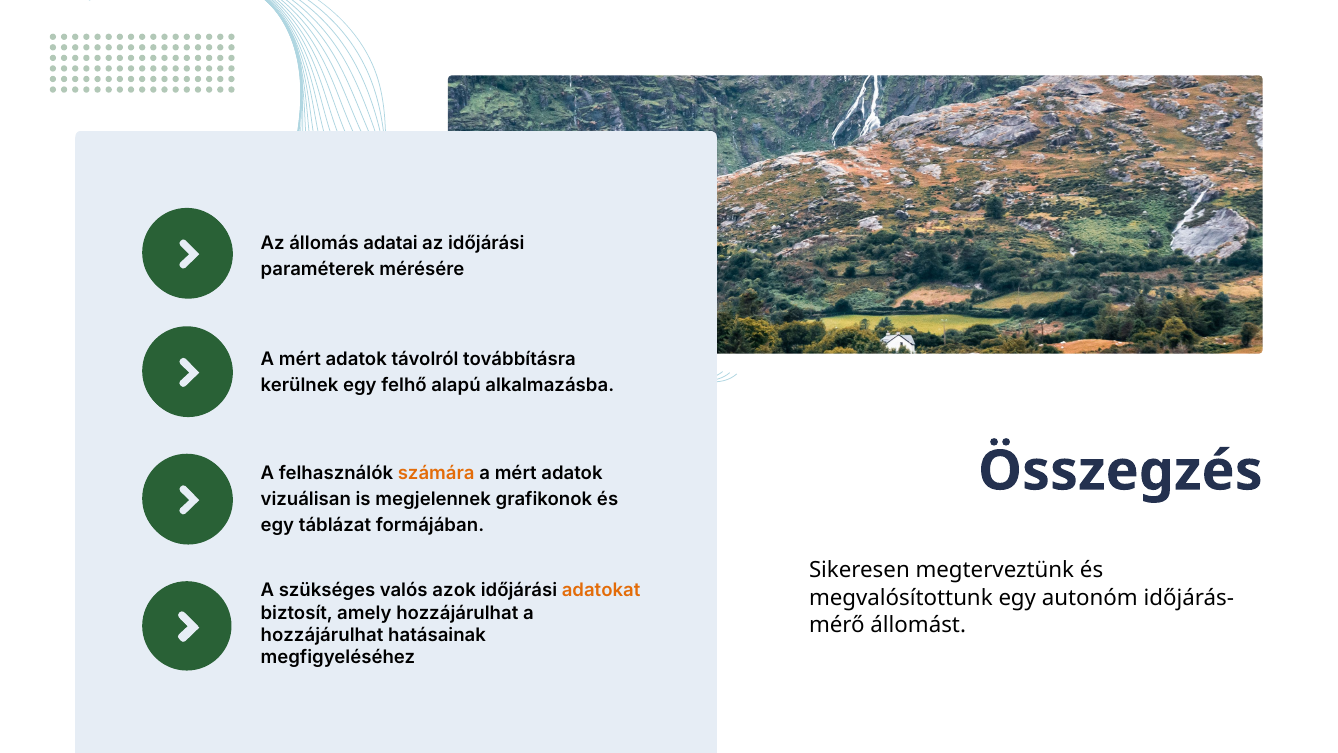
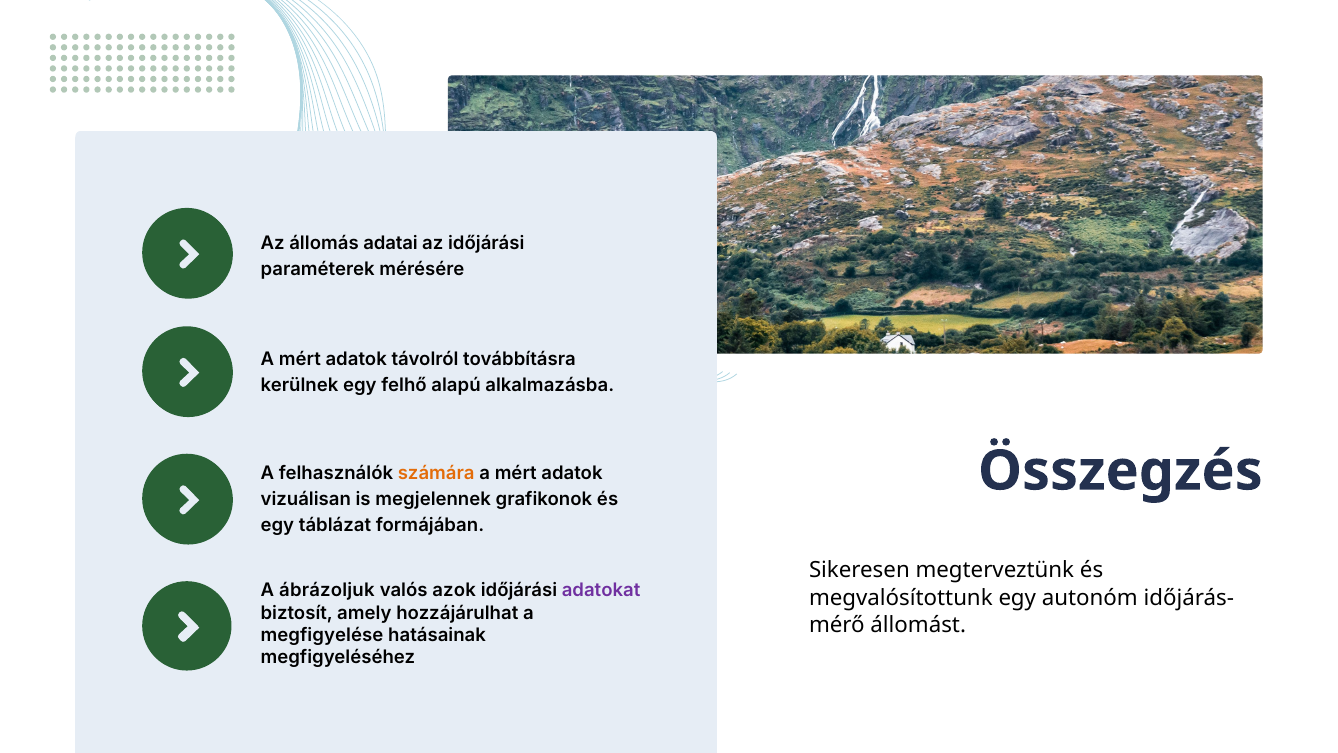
szükséges: szükséges -> ábrázoljuk (327, 590)
adatokat colour: orange -> purple (601, 590)
hozzájárulhat: hozzájárulhat -> megfigyelése (322, 635)
